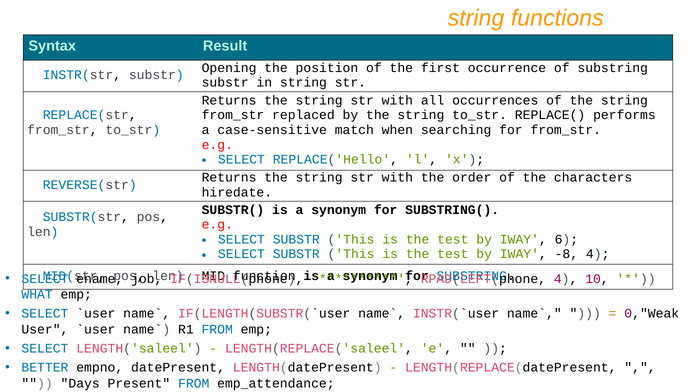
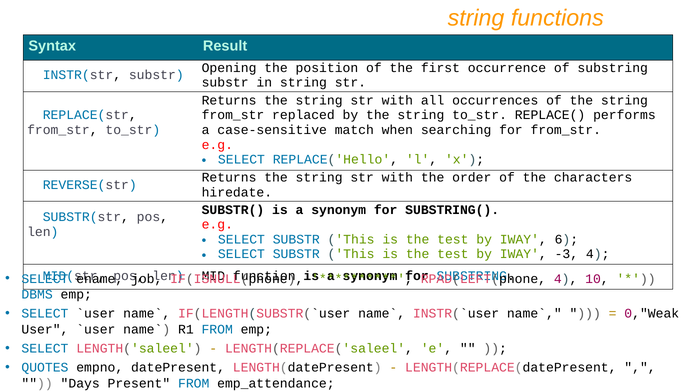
-8: -8 -> -3 (566, 254)
WHAT: WHAT -> DBMS (37, 294)
BETTER: BETTER -> QUOTES (45, 367)
